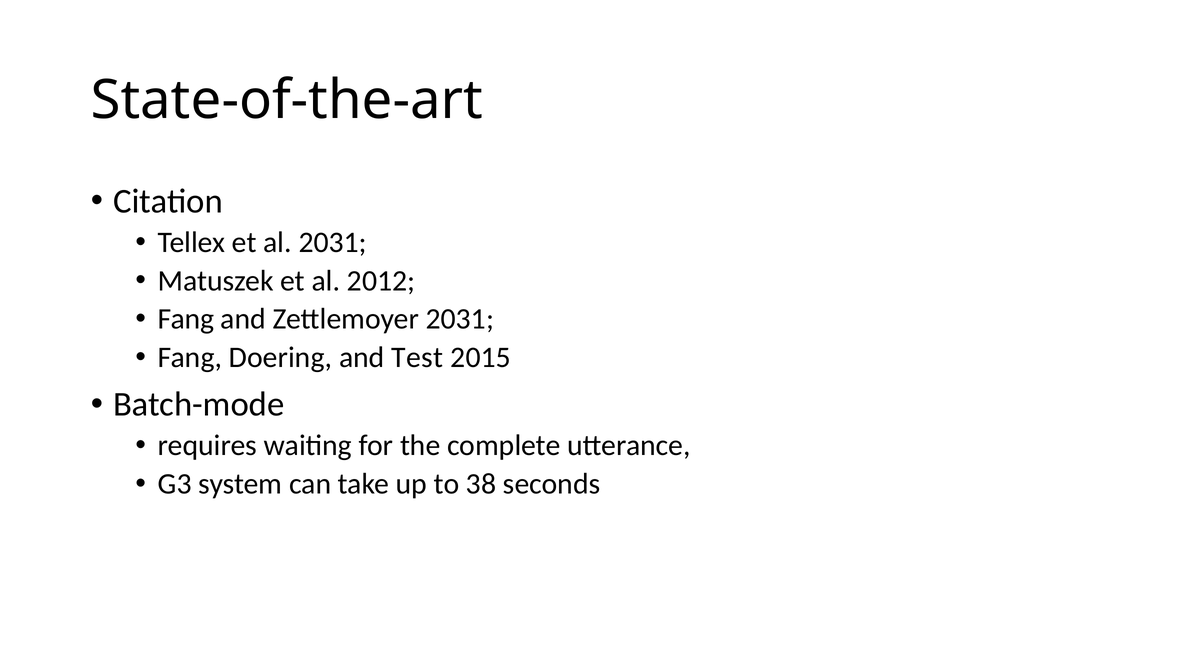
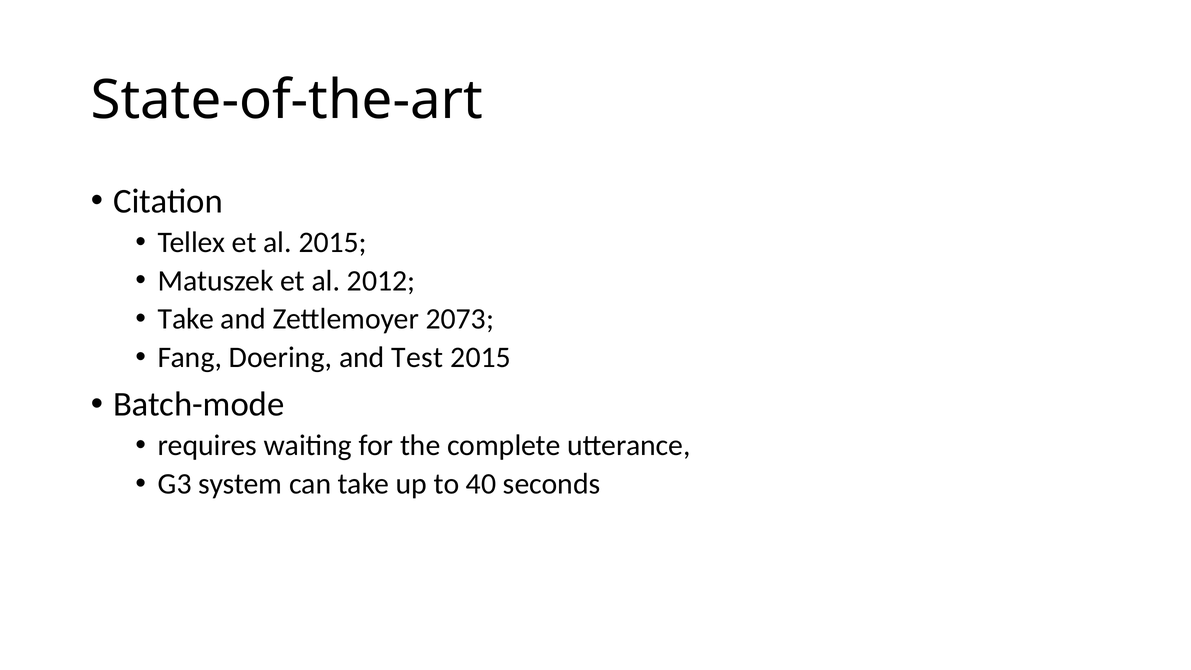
al 2031: 2031 -> 2015 (333, 242)
Fang: Fang -> Take (186, 319)
Zettlemoyer 2031: 2031 -> 2073 (460, 319)
38: 38 -> 40 (481, 484)
